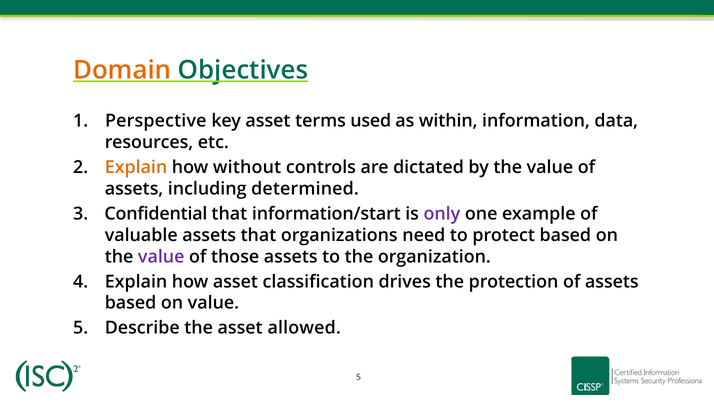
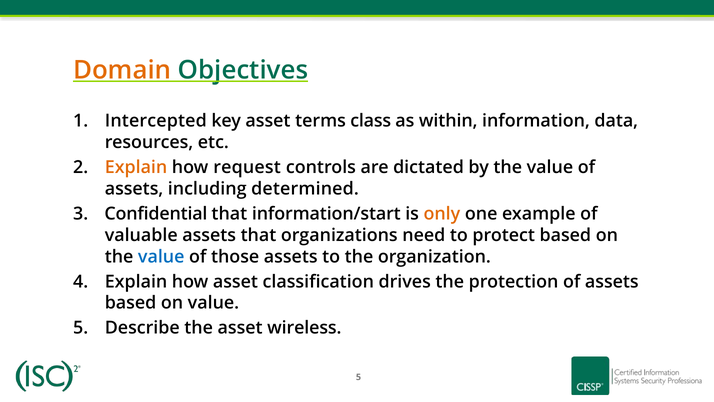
Perspective: Perspective -> Intercepted (156, 121)
used: used -> class (371, 121)
without: without -> request (247, 167)
only colour: purple -> orange (442, 214)
value colour: purple -> blue (161, 256)
allowed: allowed -> wireless (304, 328)
